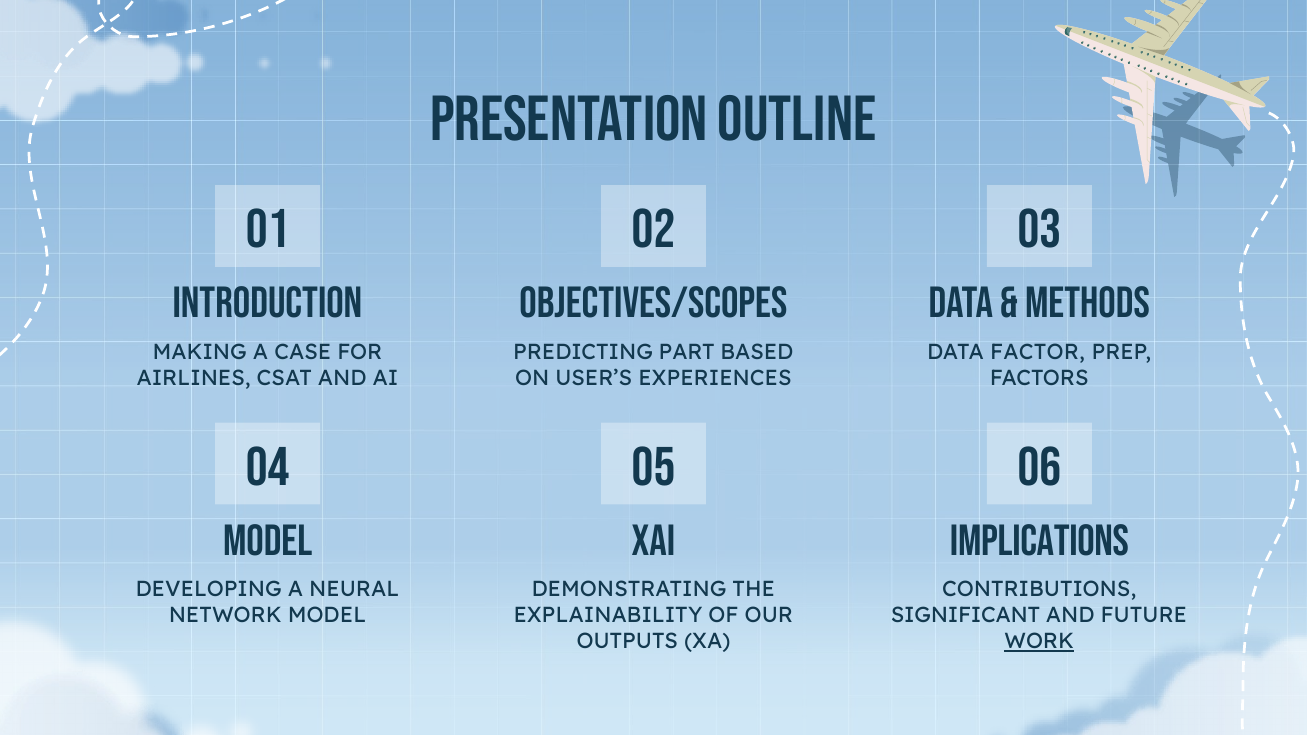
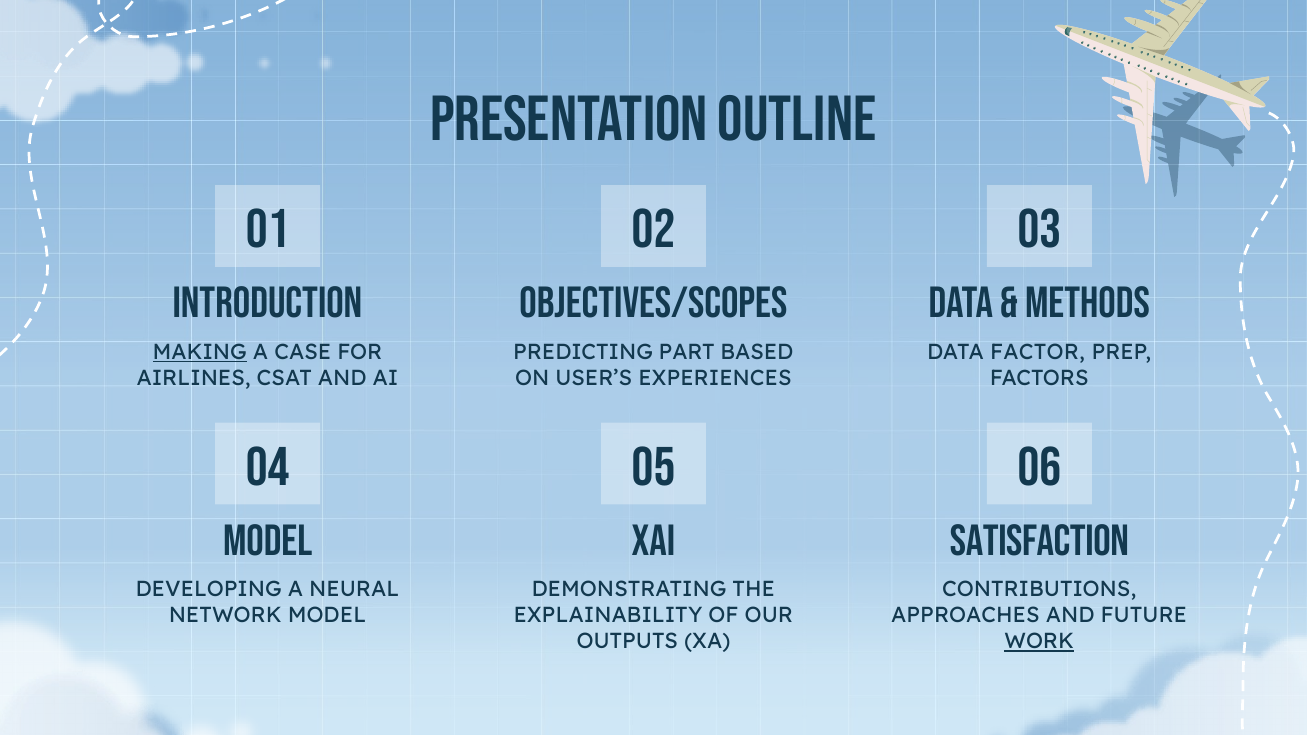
MAKING underline: none -> present (200, 352)
implications: implications -> satisfaction (1039, 541)
SIGNIFICANT: SIGNIFICANT -> APPROACHES (965, 616)
